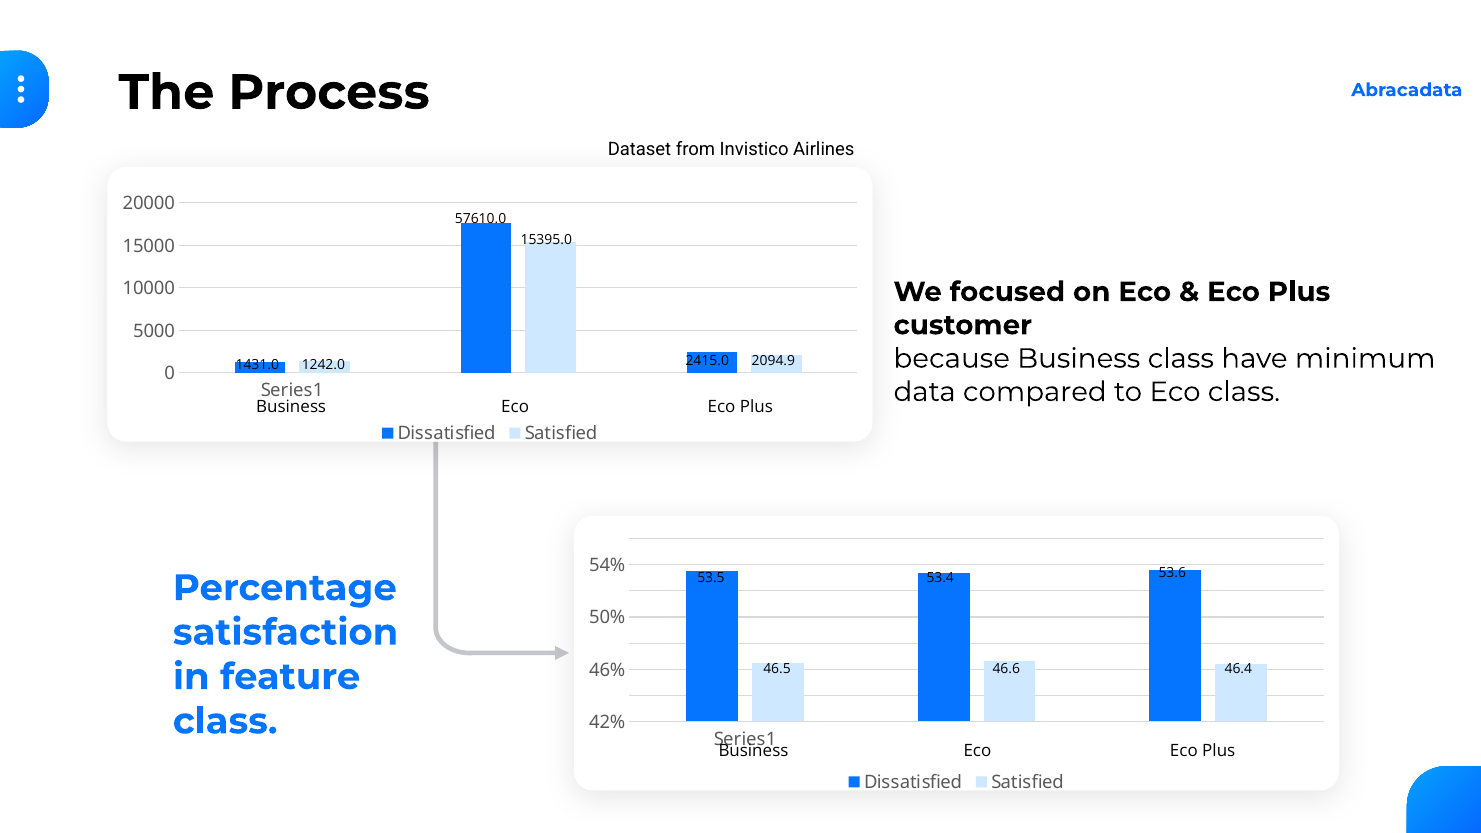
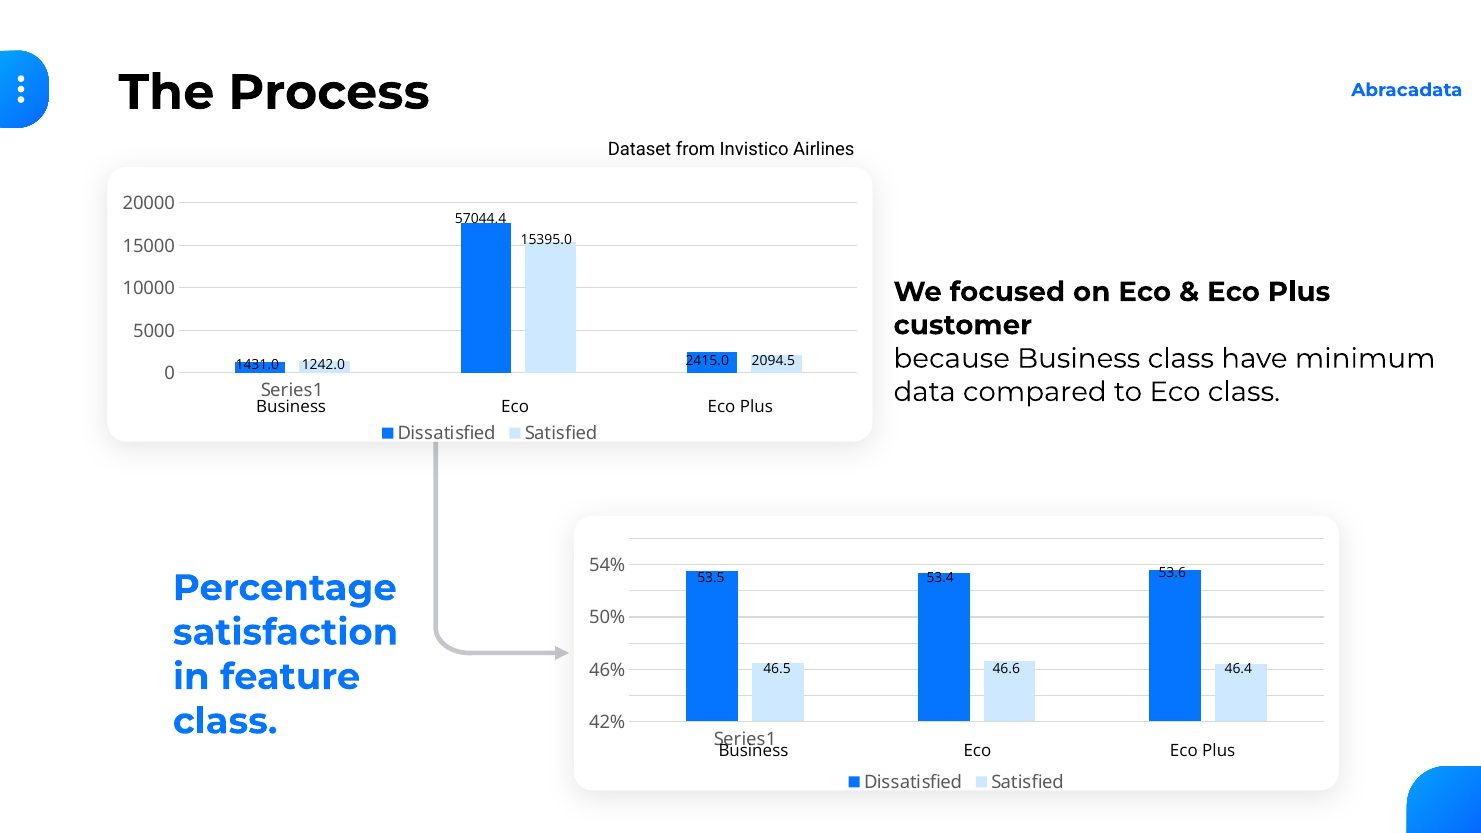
57610.0: 57610.0 -> 57044.4 (481, 219)
2094.9: 2094.9 -> 2094.5 (773, 361)
